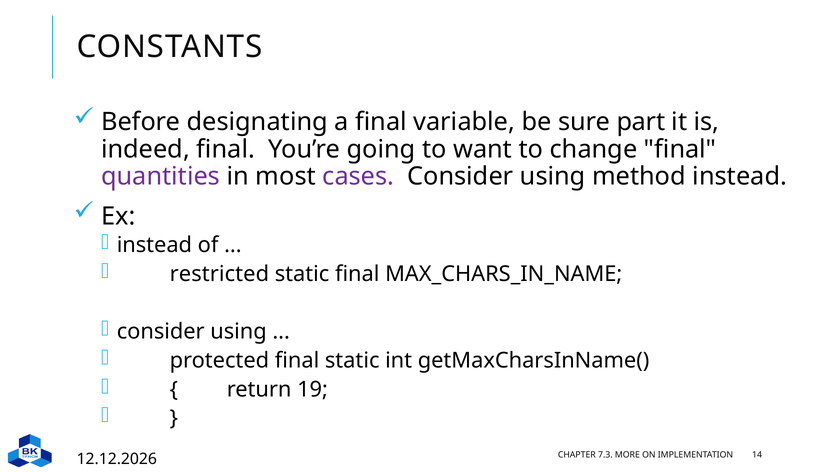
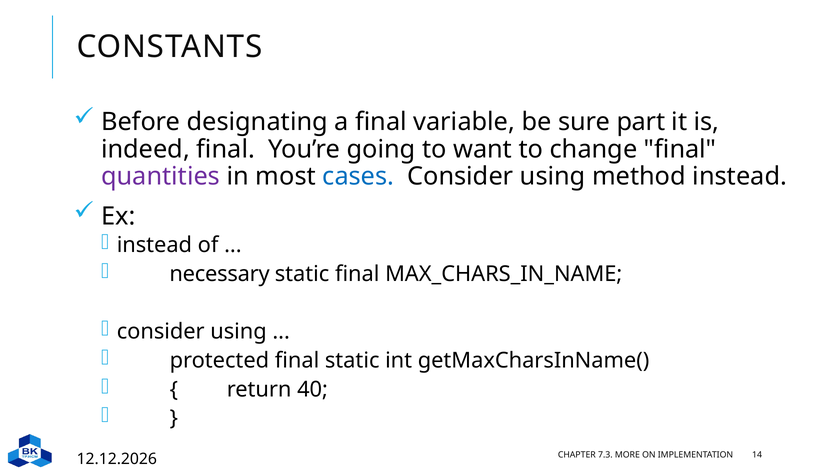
cases colour: purple -> blue (358, 177)
restricted: restricted -> necessary (220, 274)
19: 19 -> 40 (313, 389)
